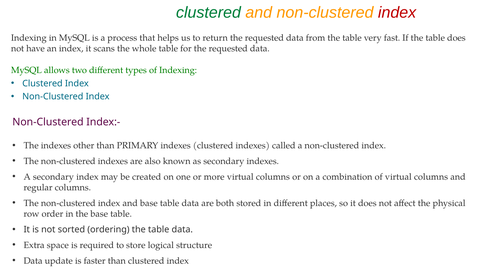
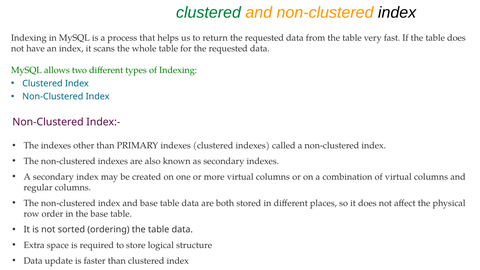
index colour: red -> black (397, 12)
